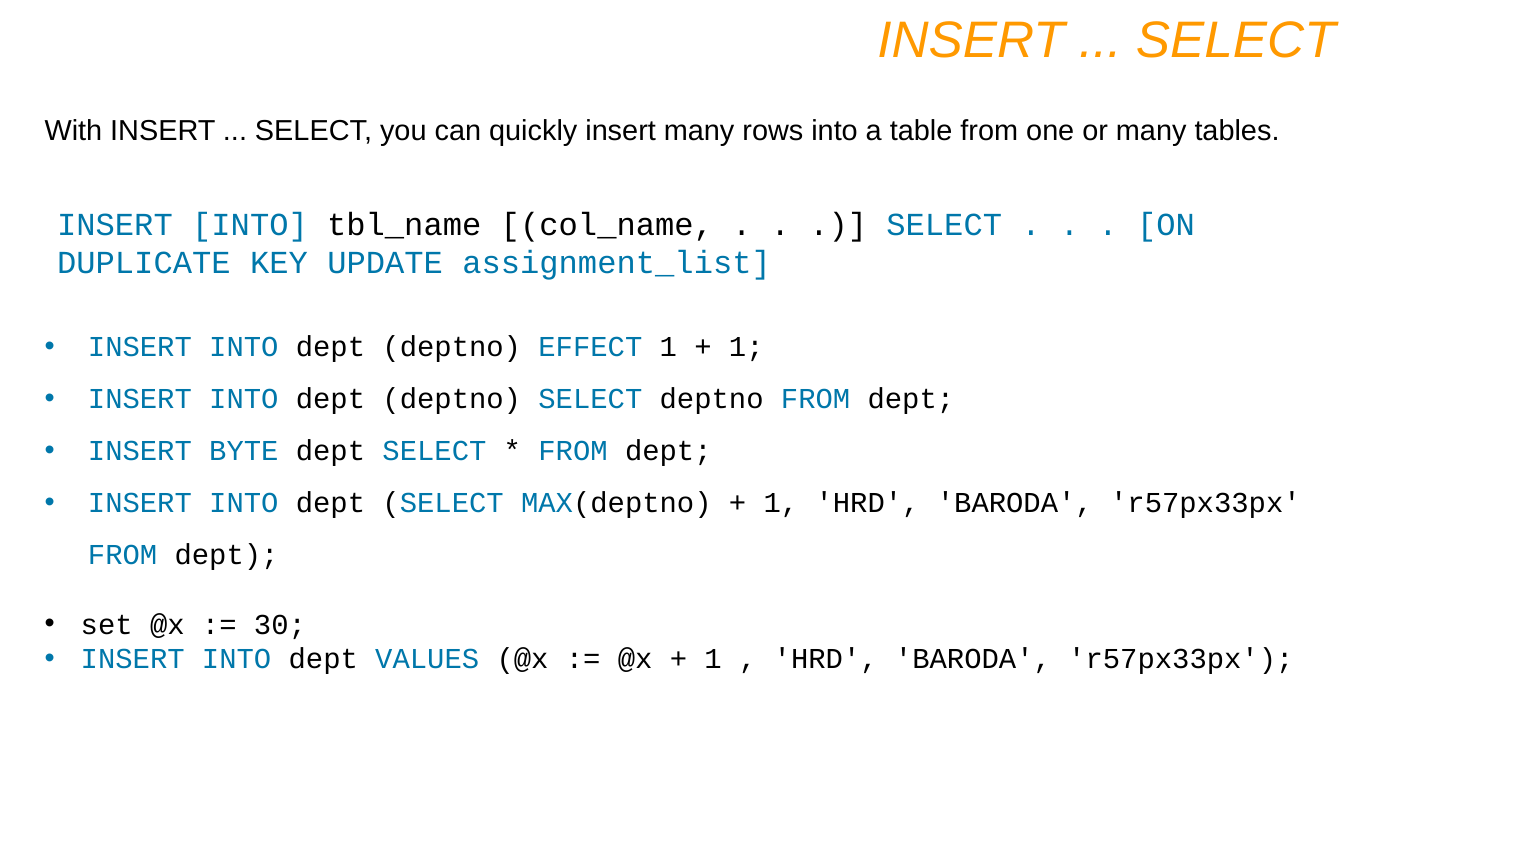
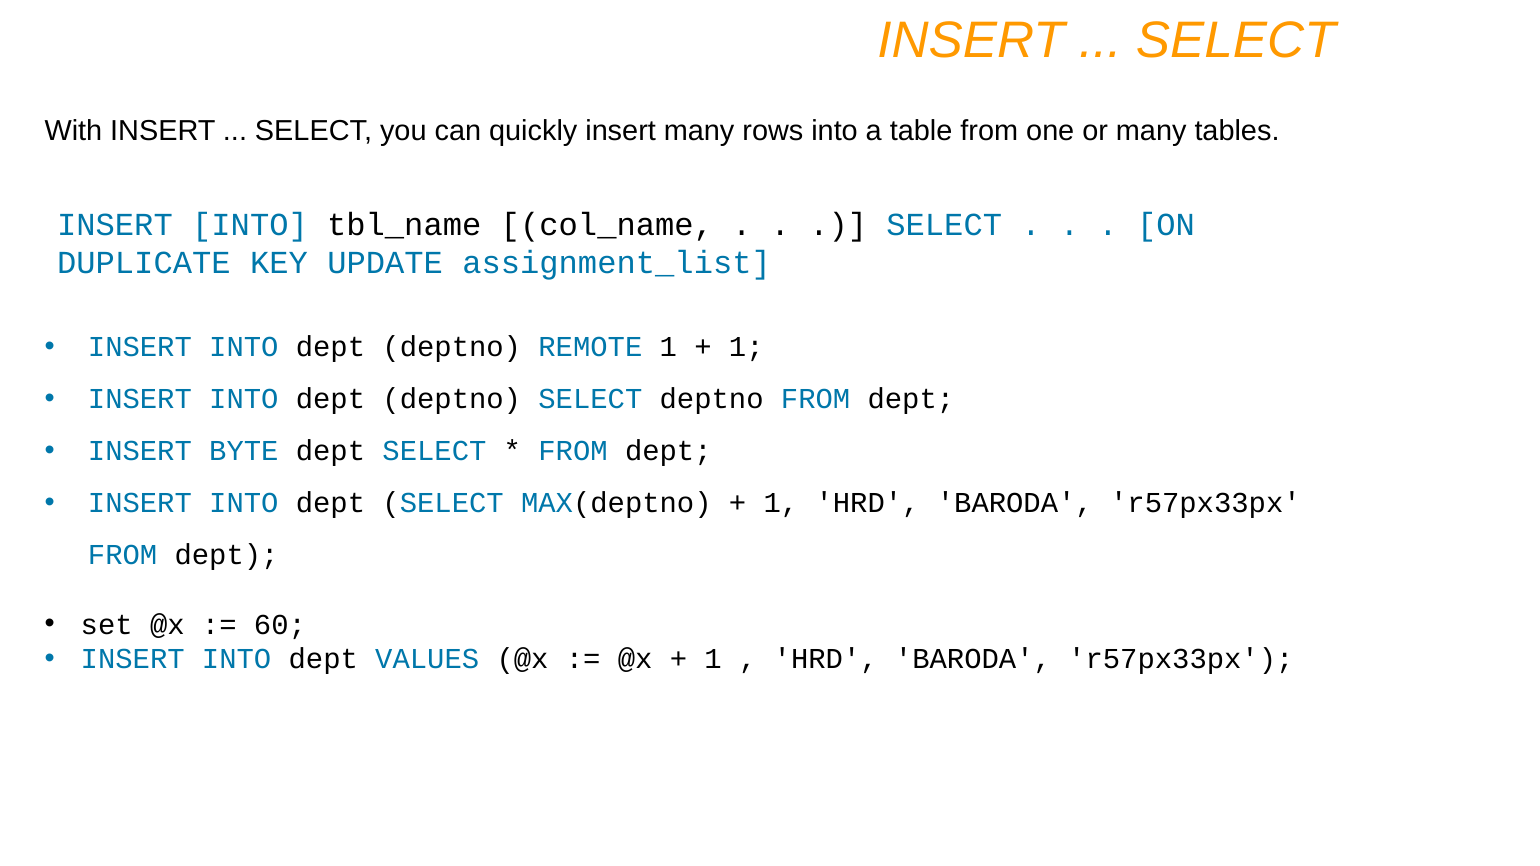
EFFECT: EFFECT -> REMOTE (590, 348)
30: 30 -> 60 (280, 625)
